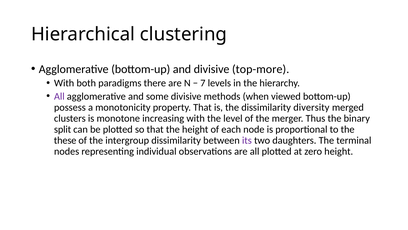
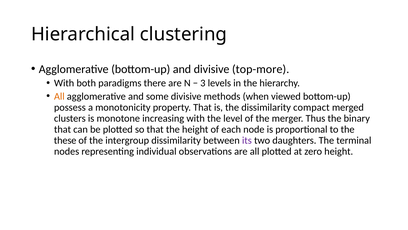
7: 7 -> 3 (203, 83)
All colour: purple -> orange (59, 96)
diversity: diversity -> compact (311, 107)
split: split -> that (63, 129)
